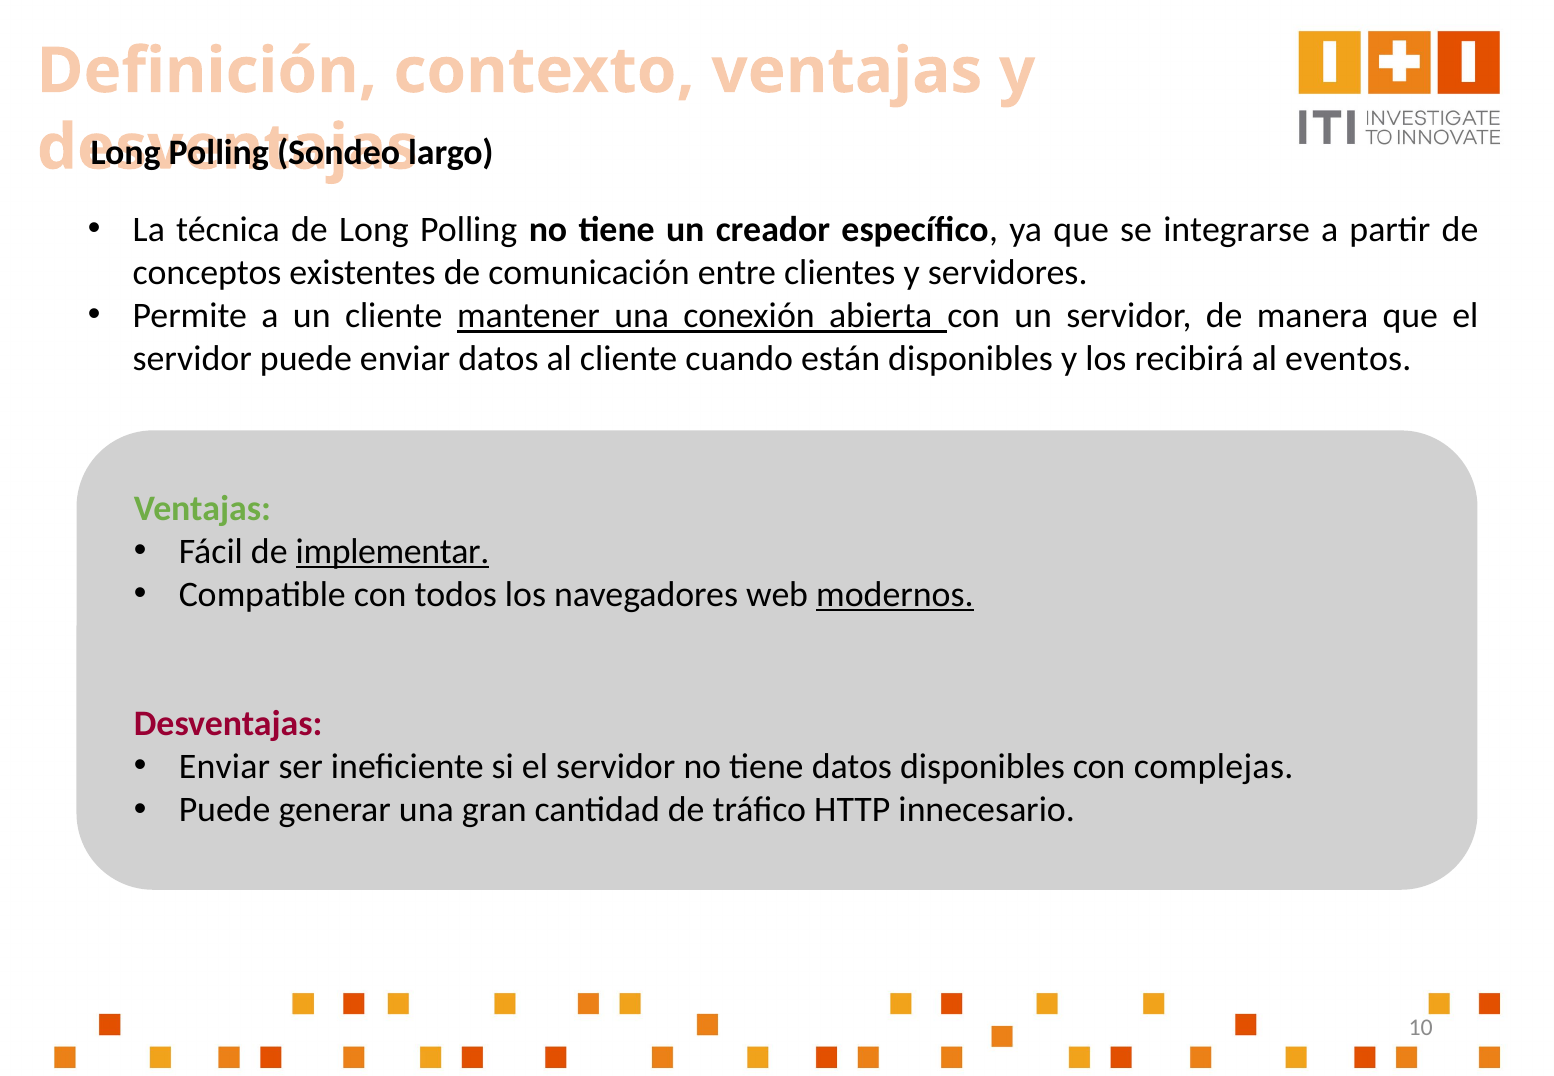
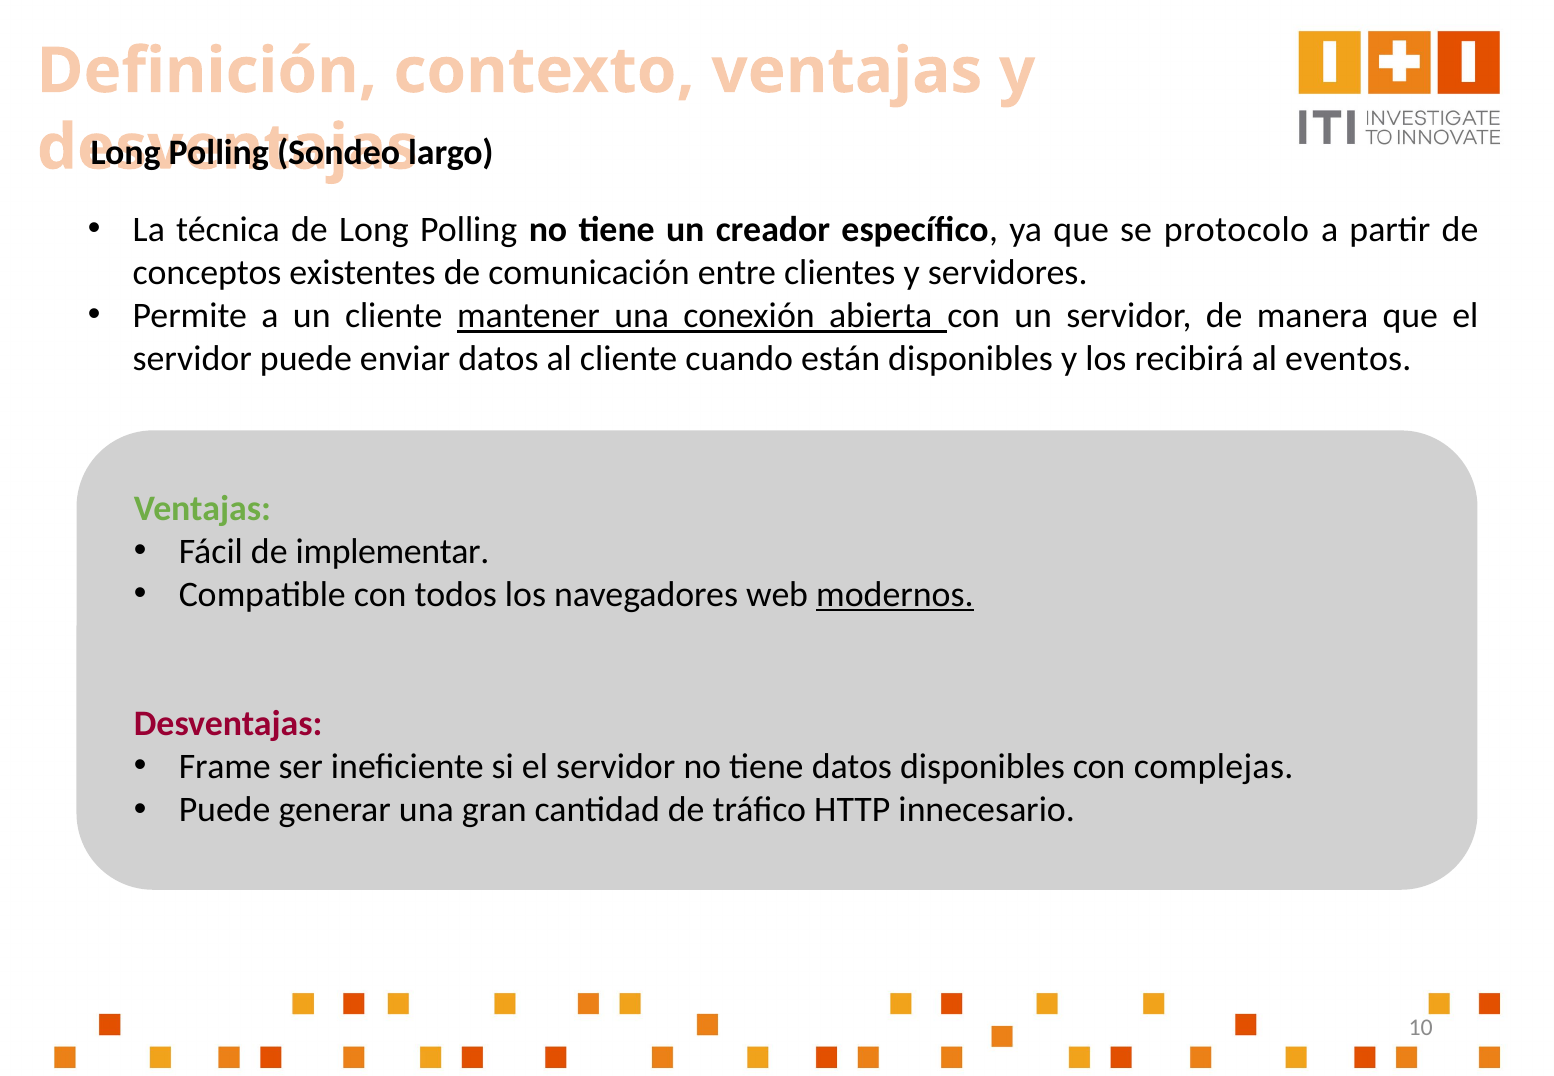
integrarse: integrarse -> protocolo (1236, 230)
implementar underline: present -> none (393, 552)
Enviar: Enviar -> Frame (225, 767)
